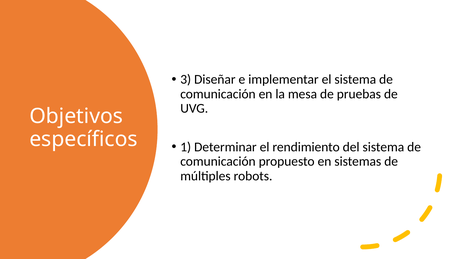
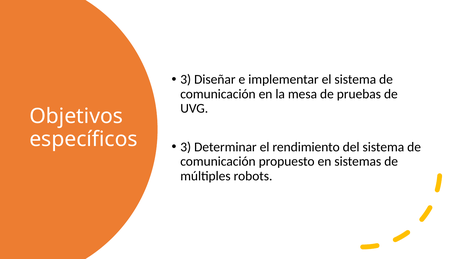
1: 1 -> 3 (186, 147)
